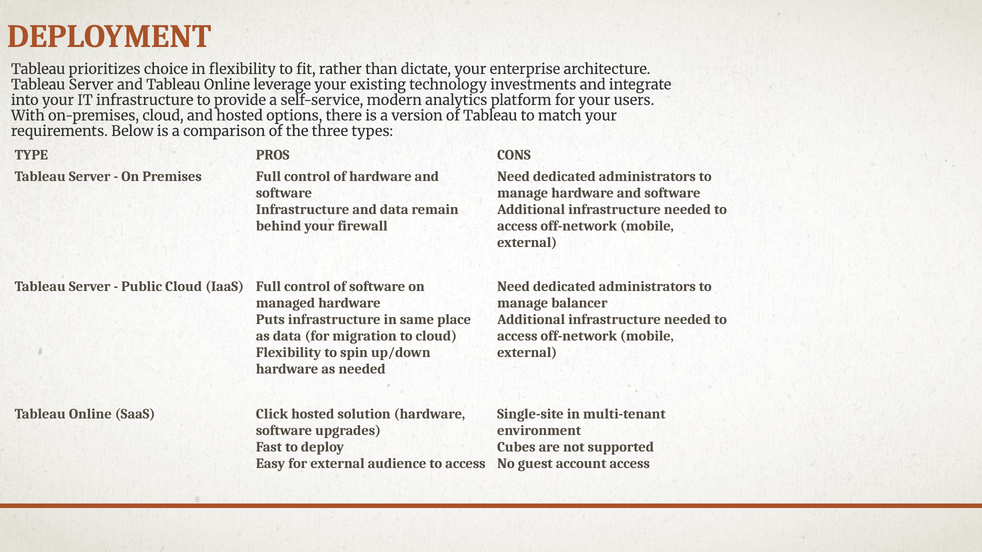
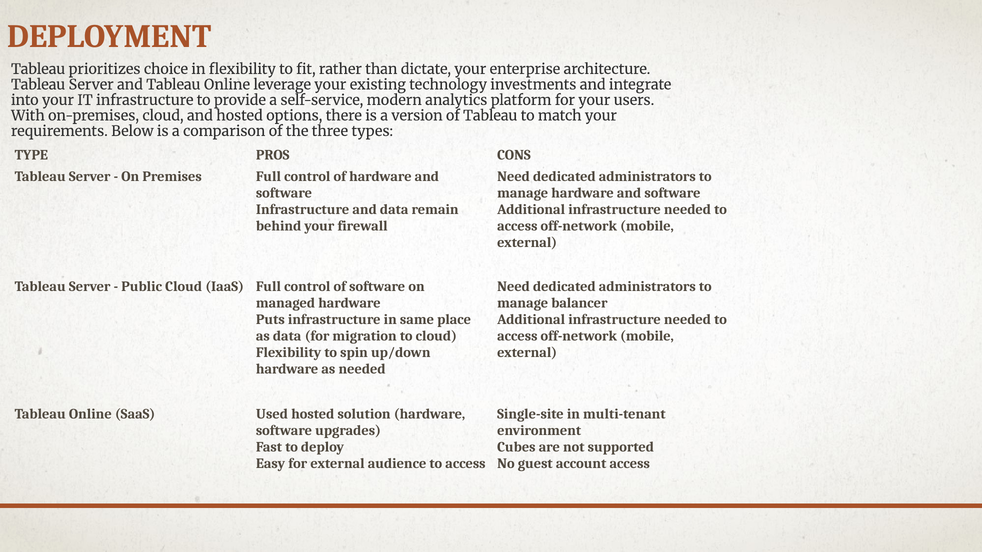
Click: Click -> Used (272, 414)
